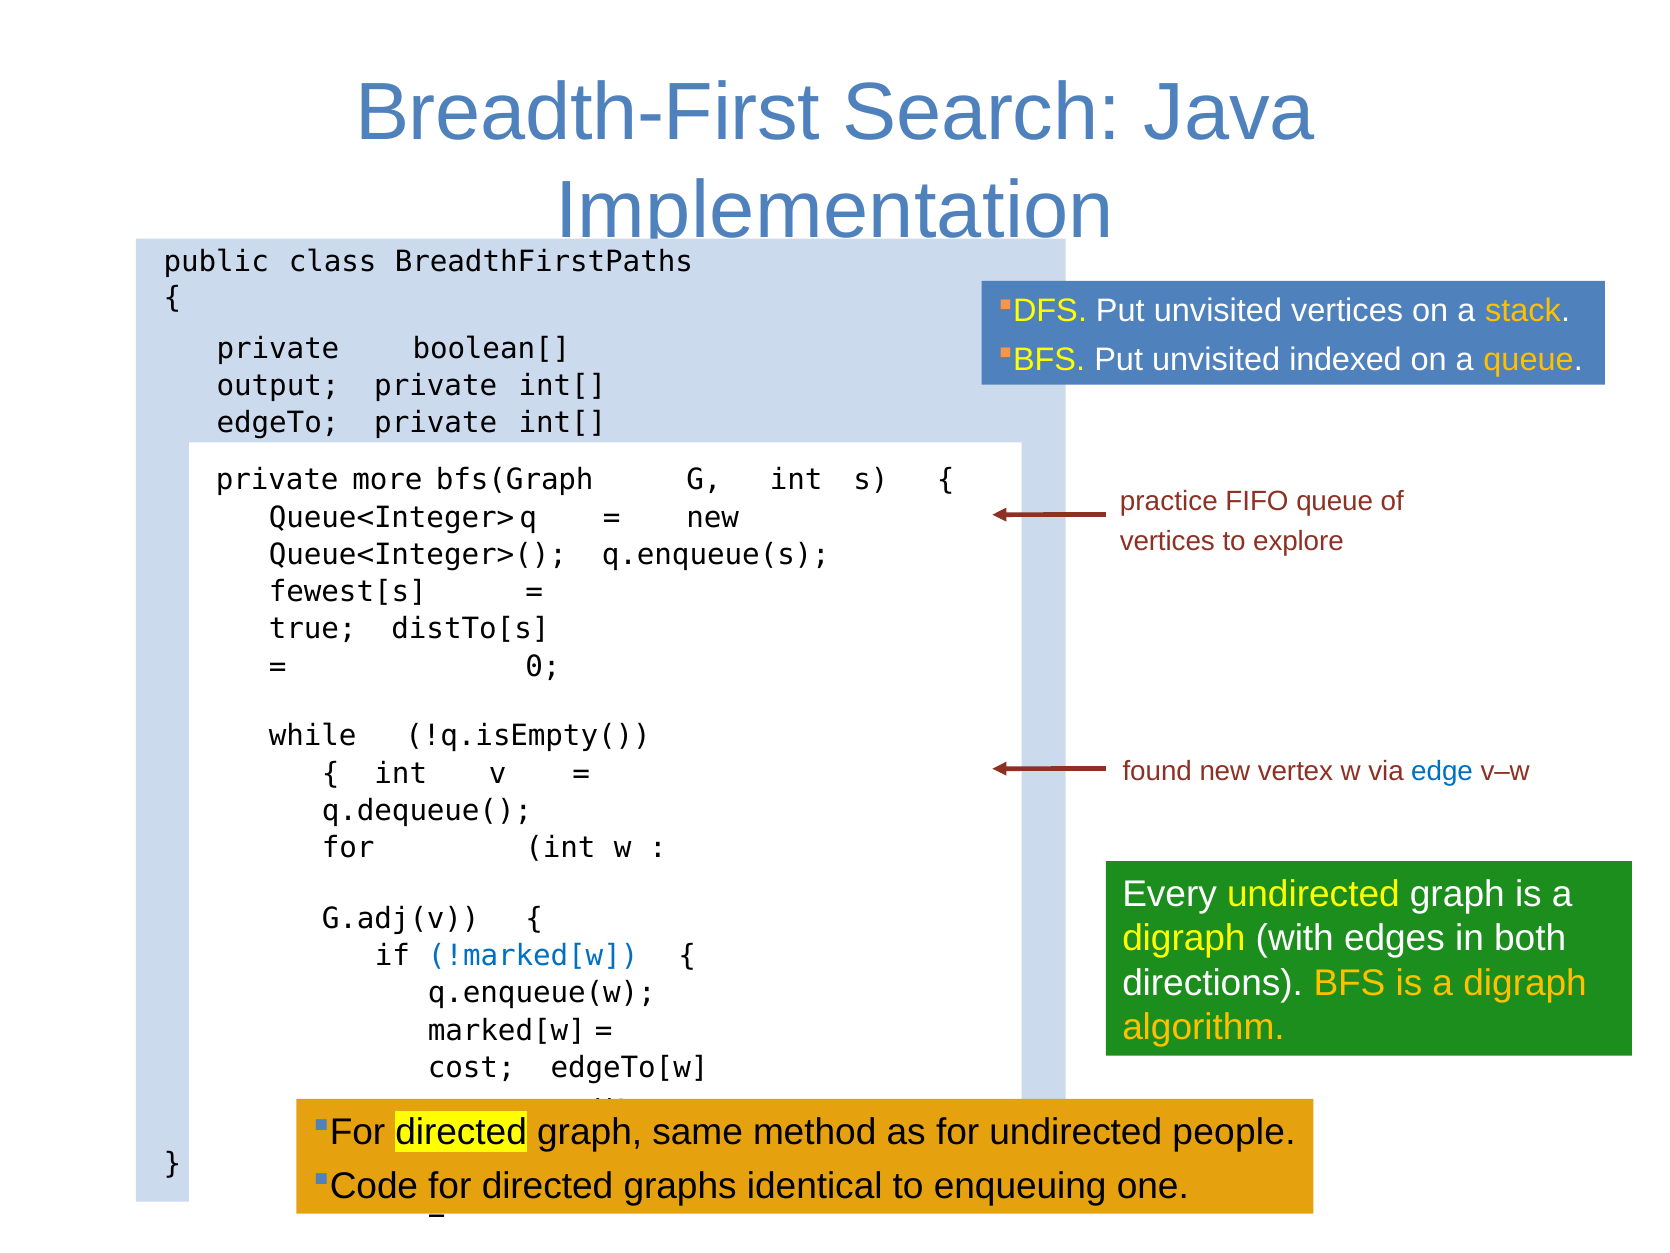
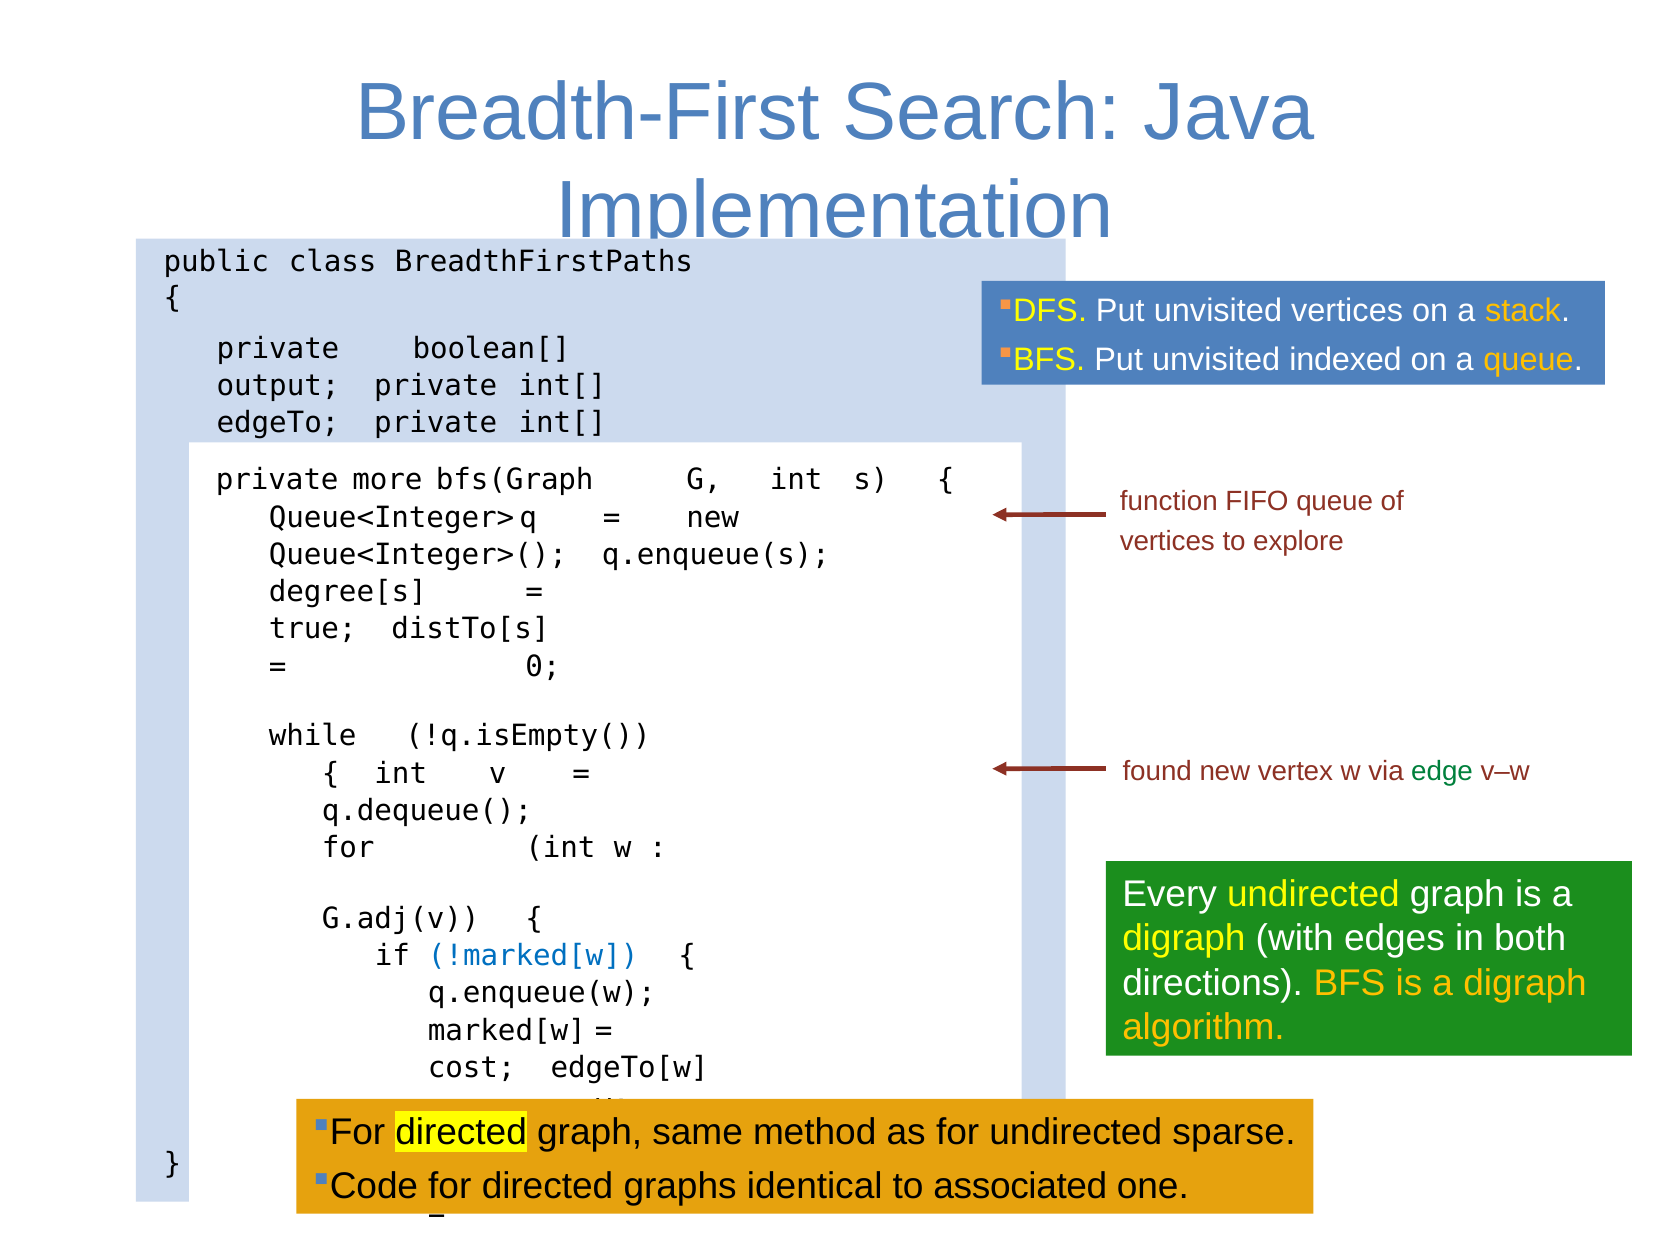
practice: practice -> function (1169, 501)
fewest[s: fewest[s -> degree[s (348, 592)
edge colour: blue -> green (1442, 771)
people: people -> sparse (1234, 1132)
enqueuing: enqueuing -> associated (1020, 1185)
